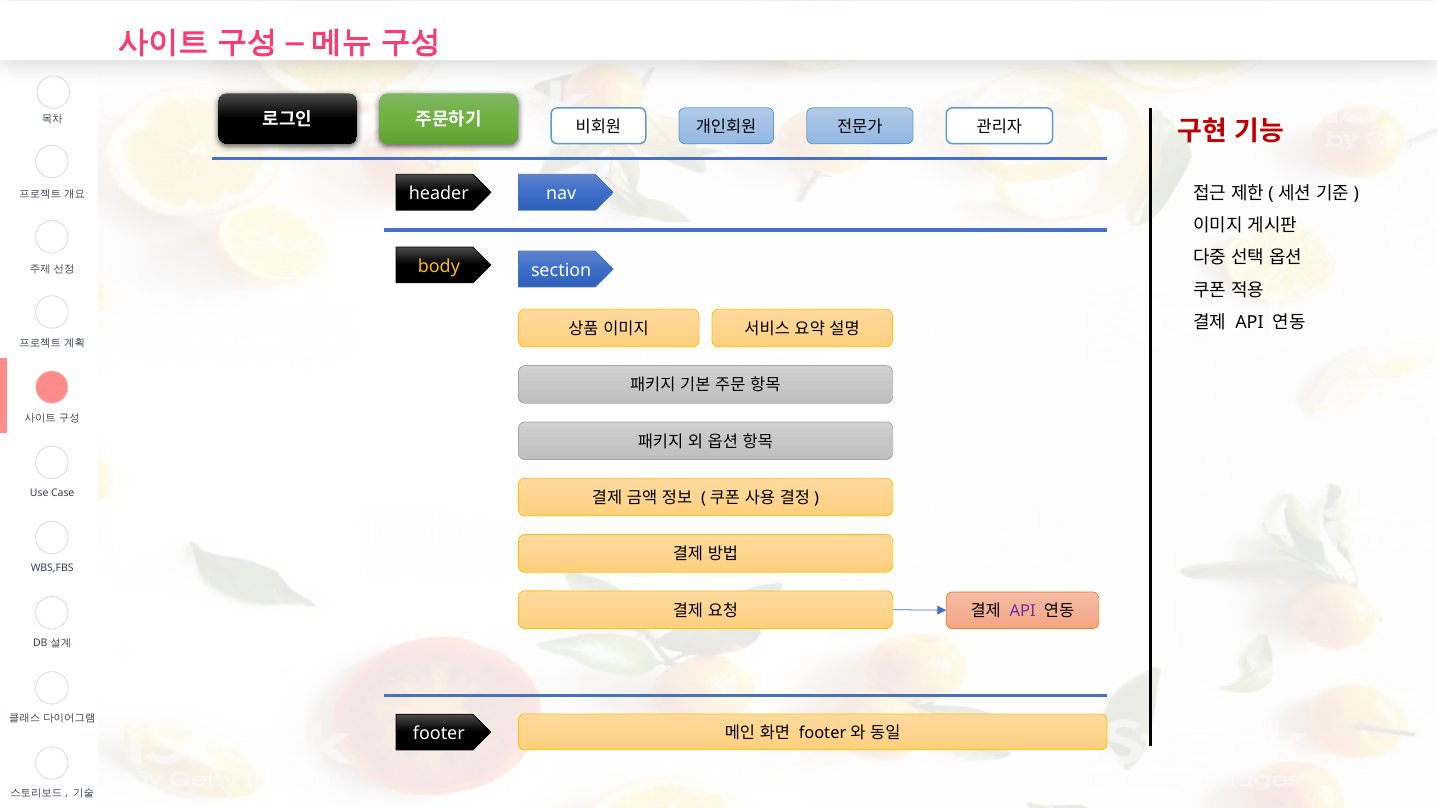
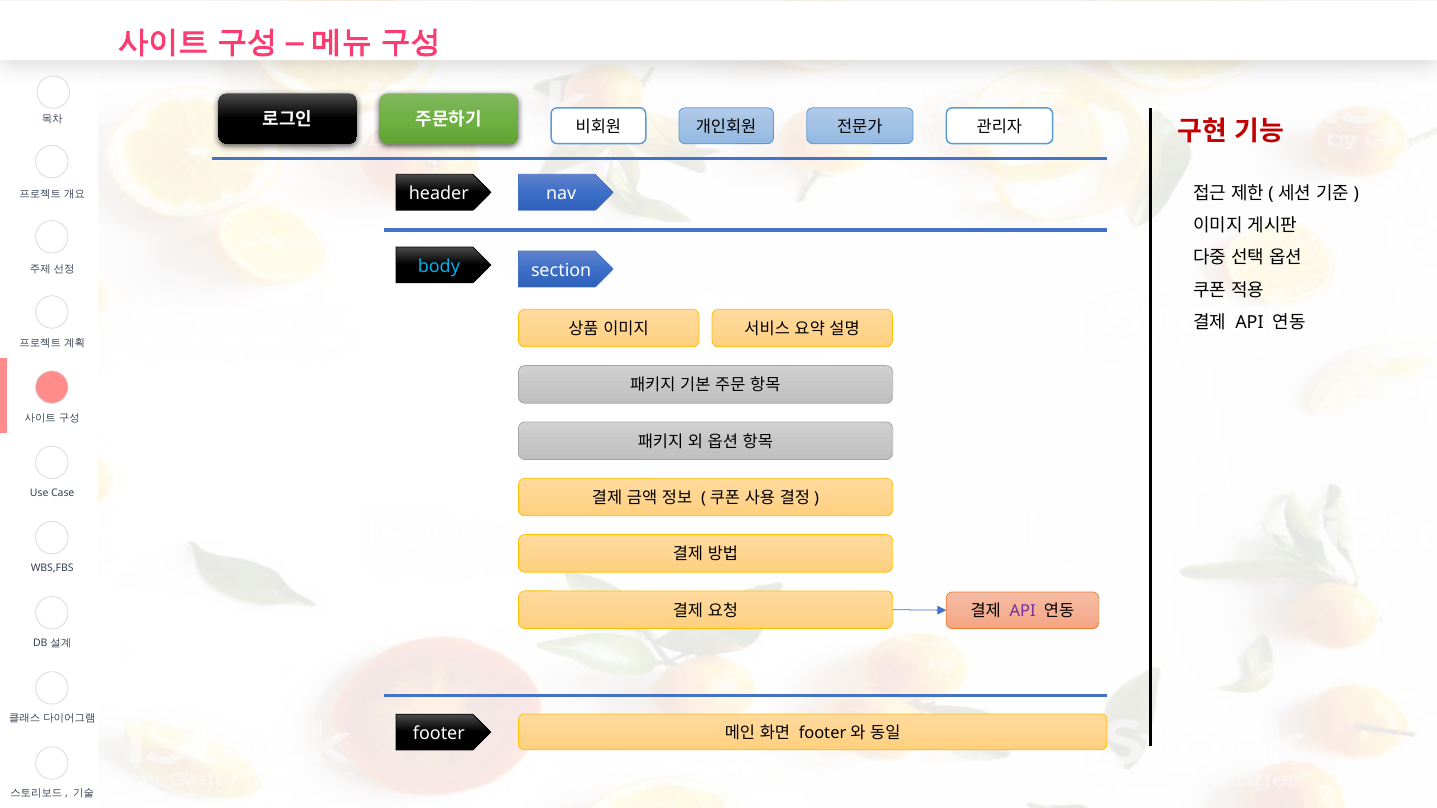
body colour: yellow -> light blue (439, 266)
